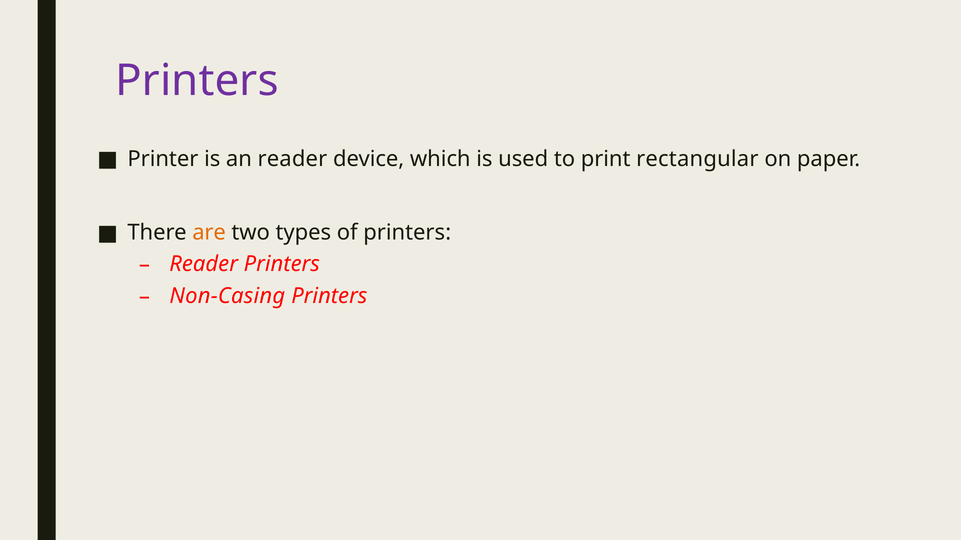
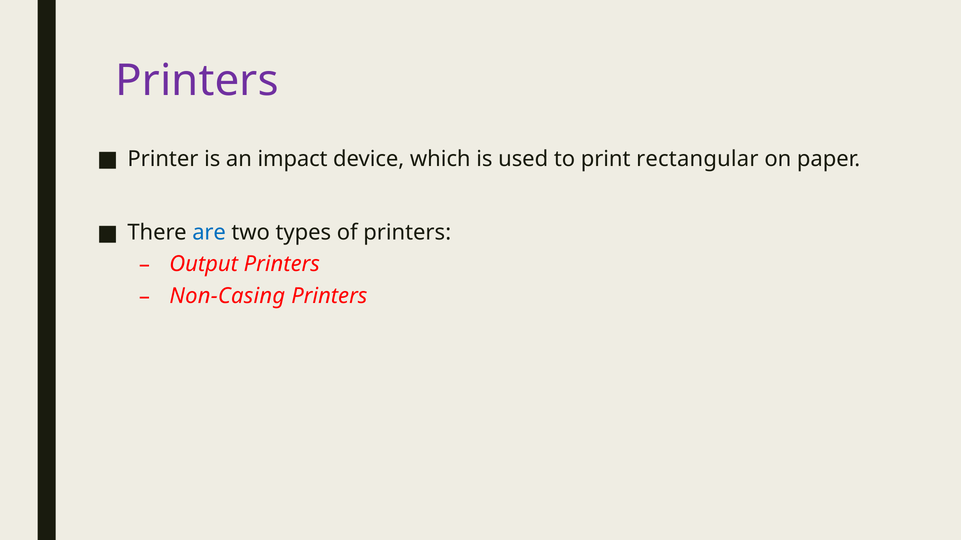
an reader: reader -> impact (293, 159)
are colour: orange -> blue (209, 233)
Reader: Reader -> Output (204, 264)
